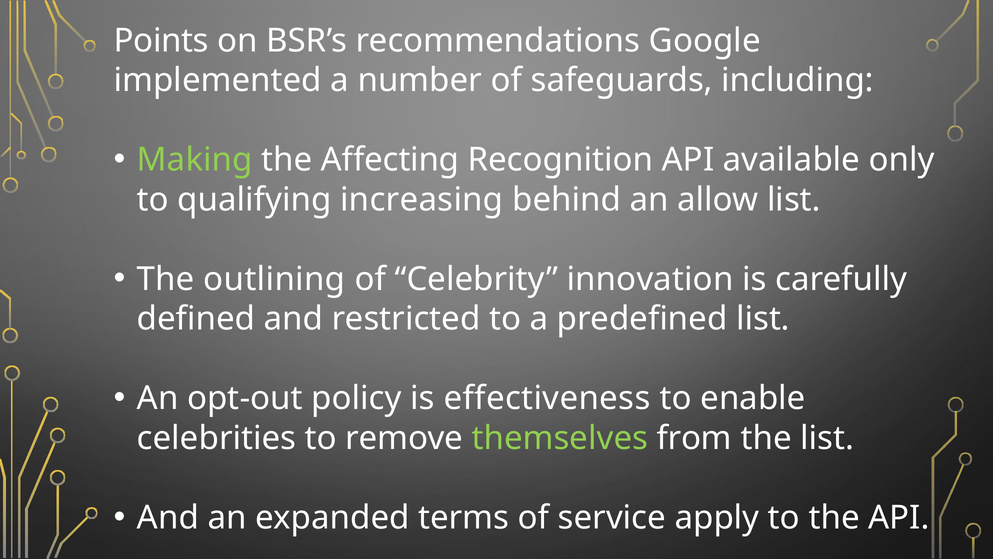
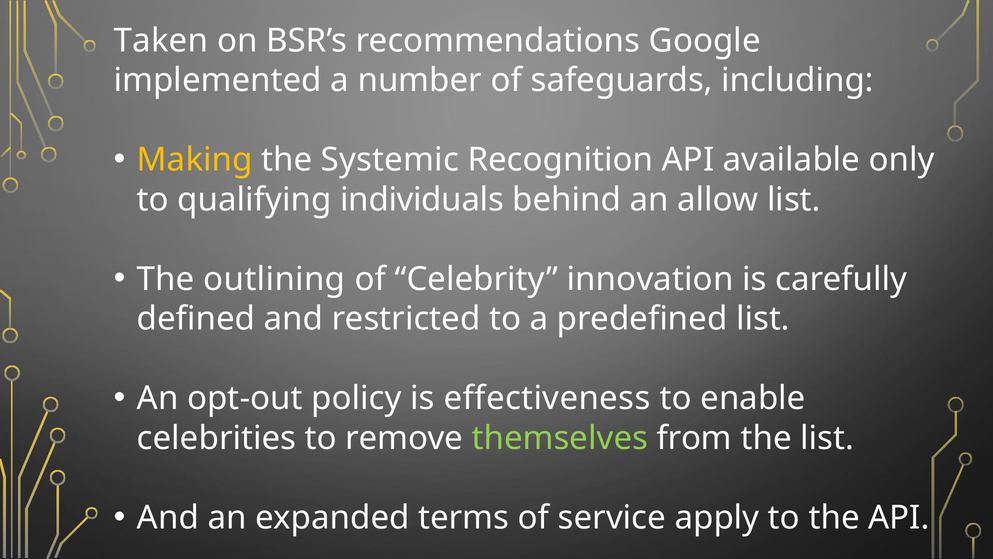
Points: Points -> Taken (161, 41)
Making colour: light green -> yellow (195, 160)
Affecting: Affecting -> Systemic (390, 160)
increasing: increasing -> individuals (422, 200)
